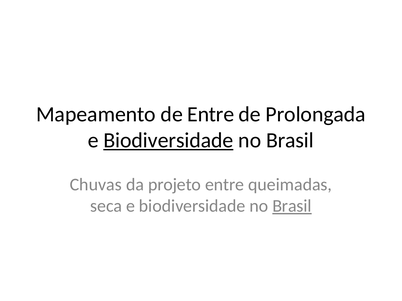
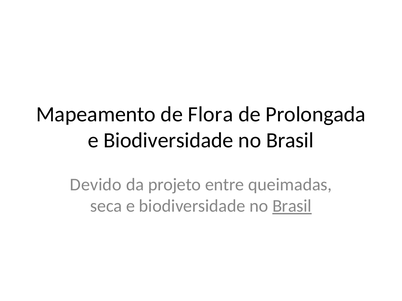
de Entre: Entre -> Flora (211, 114)
Biodiversidade underline: present -> none (168, 141)
Chuvas: Chuvas -> Devido (96, 185)
